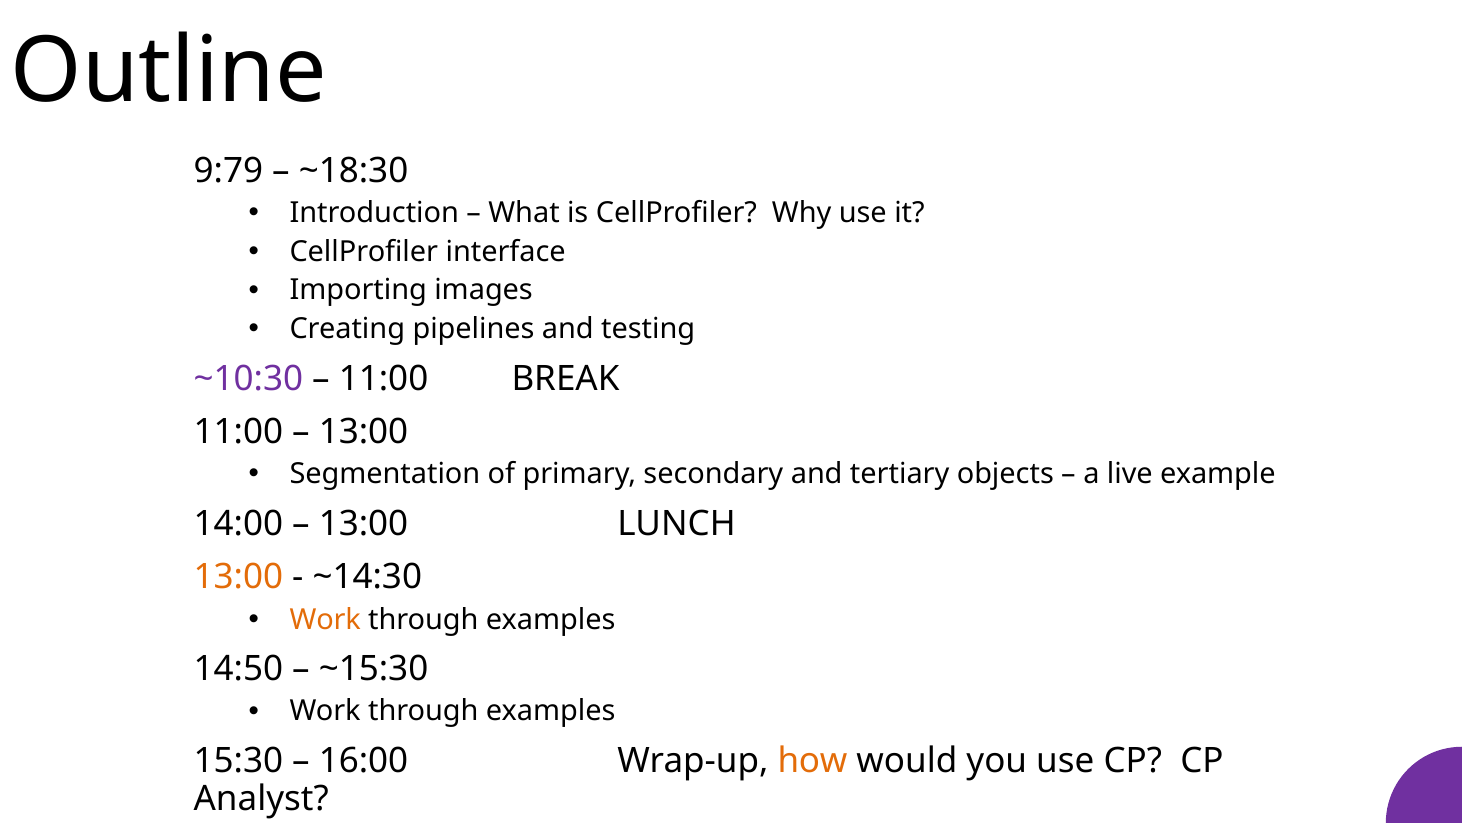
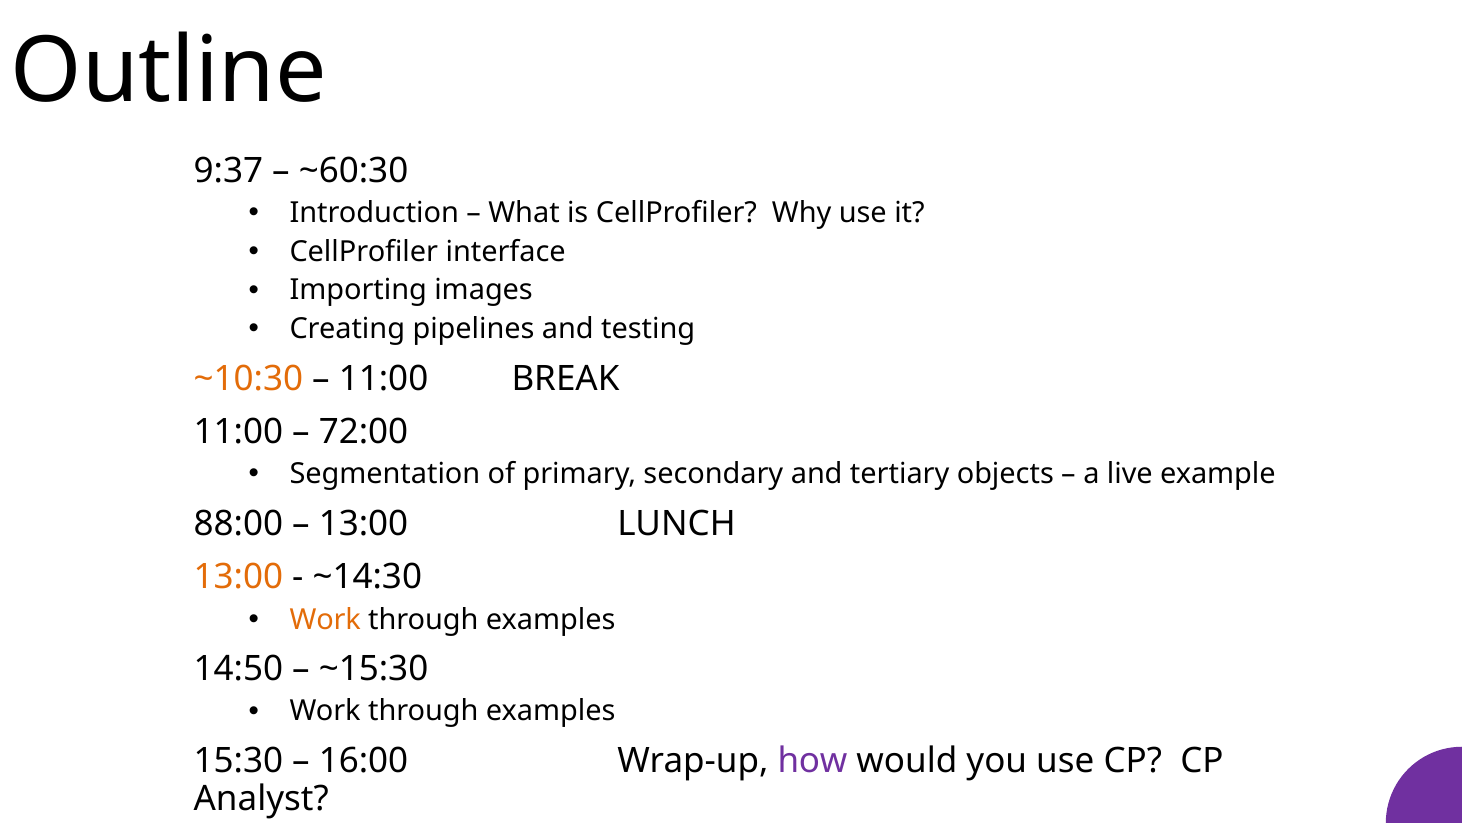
9:79: 9:79 -> 9:37 (228, 170)
~18:30: ~18:30 -> ~60:30 (354, 170)
~10:30 colour: purple -> orange (248, 379)
13:00: 13:00 -> 72:00 (363, 432)
14:00: 14:00 -> 88:00 (238, 524)
how colour: orange -> purple (812, 761)
